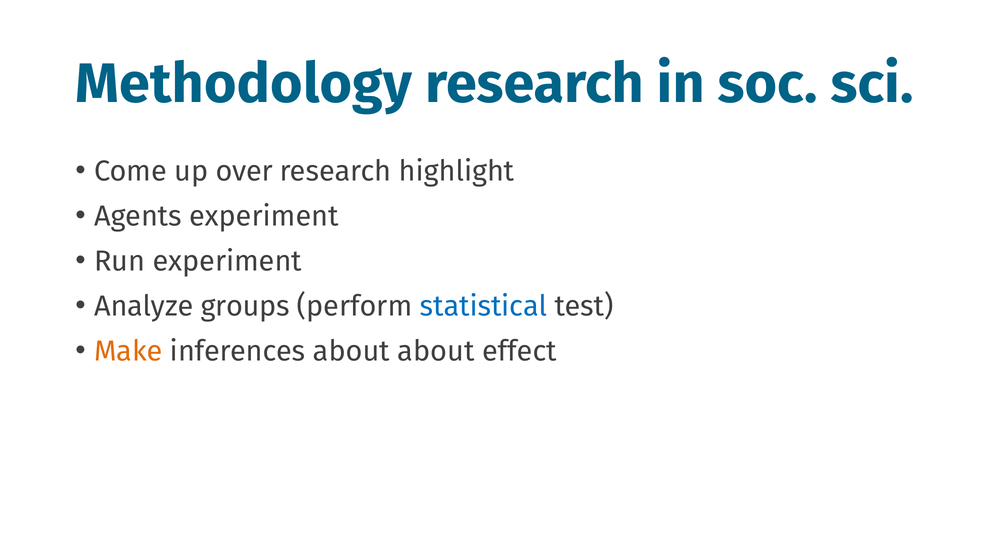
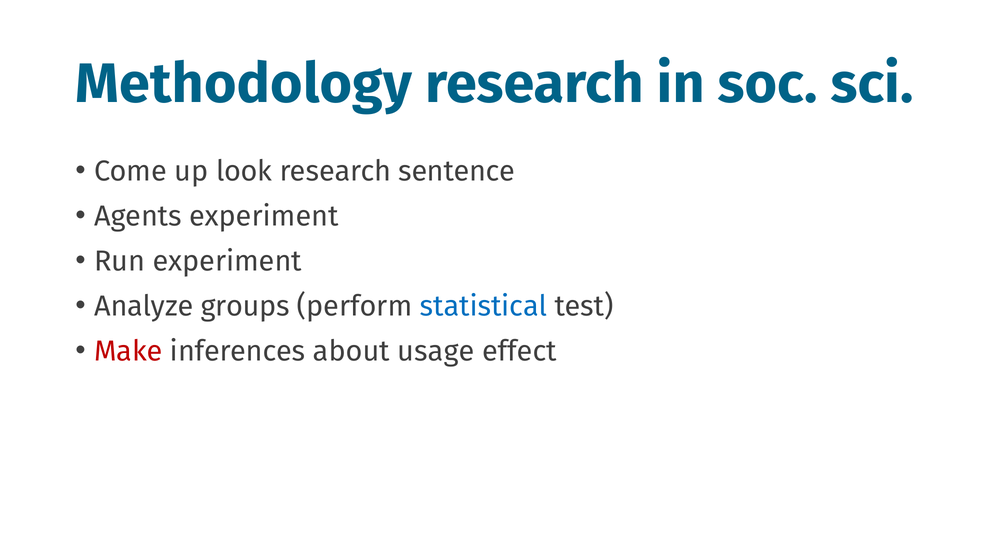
over: over -> look (244, 171)
highlight: highlight -> sentence (457, 171)
Make colour: orange -> red (128, 351)
about about: about -> usage (436, 351)
